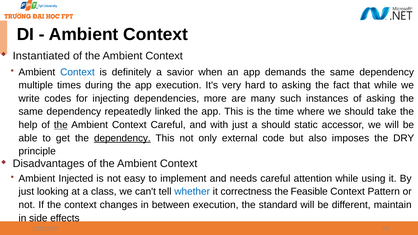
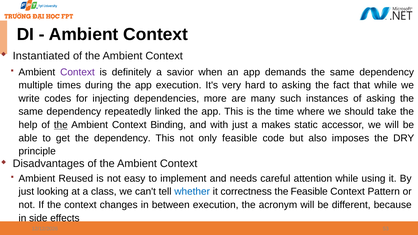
Context colour: blue -> purple (77, 72)
Context Careful: Careful -> Binding (168, 125)
a should: should -> makes (276, 125)
dependency underline: present -> none (122, 138)
only external: external -> feasible (240, 138)
Injected: Injected -> Reused (76, 179)
standard: standard -> acronym (278, 205)
maintain: maintain -> because (393, 205)
